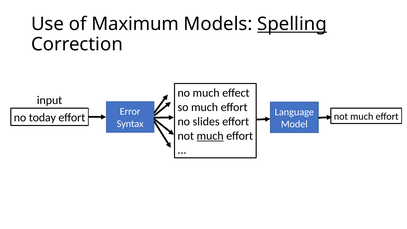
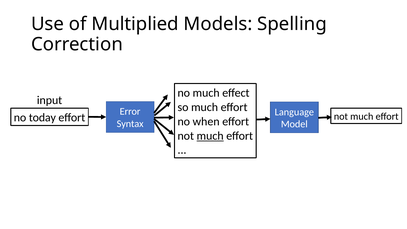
Maximum: Maximum -> Multiplied (135, 24)
Spelling underline: present -> none (292, 24)
slides: slides -> when (206, 122)
